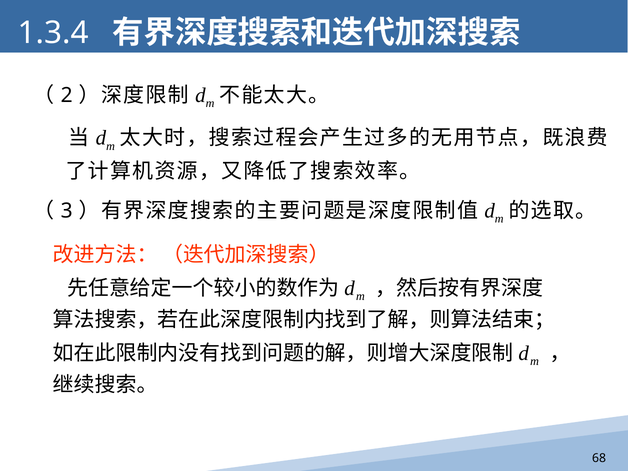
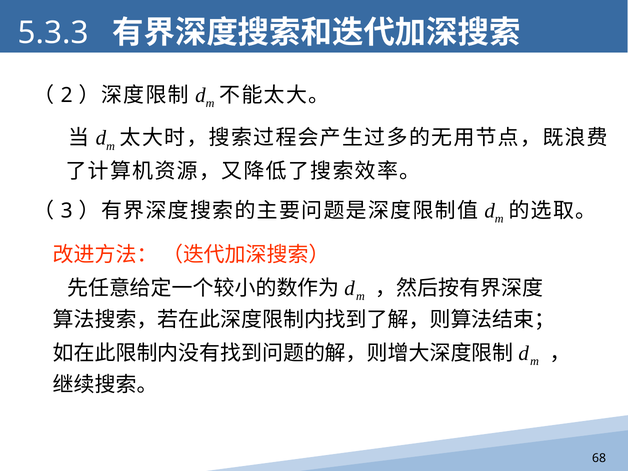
1.3.4: 1.3.4 -> 5.3.3 (53, 33)
